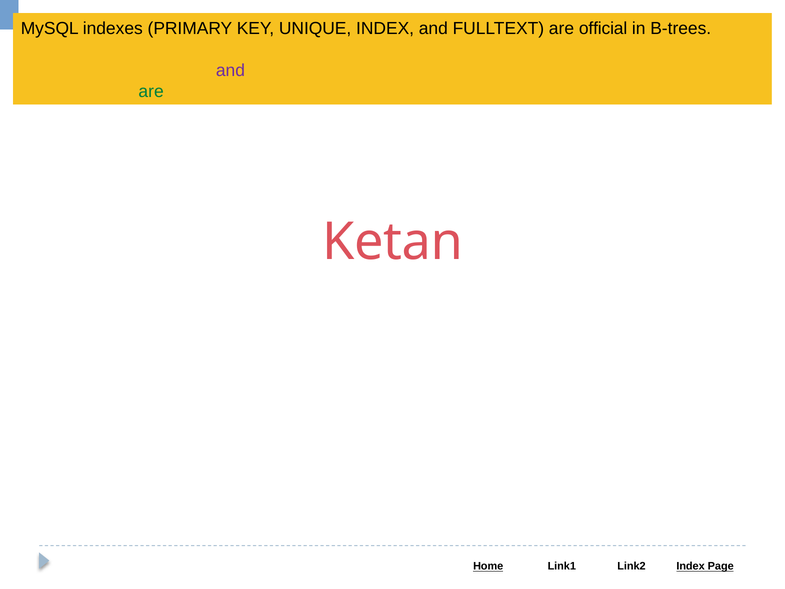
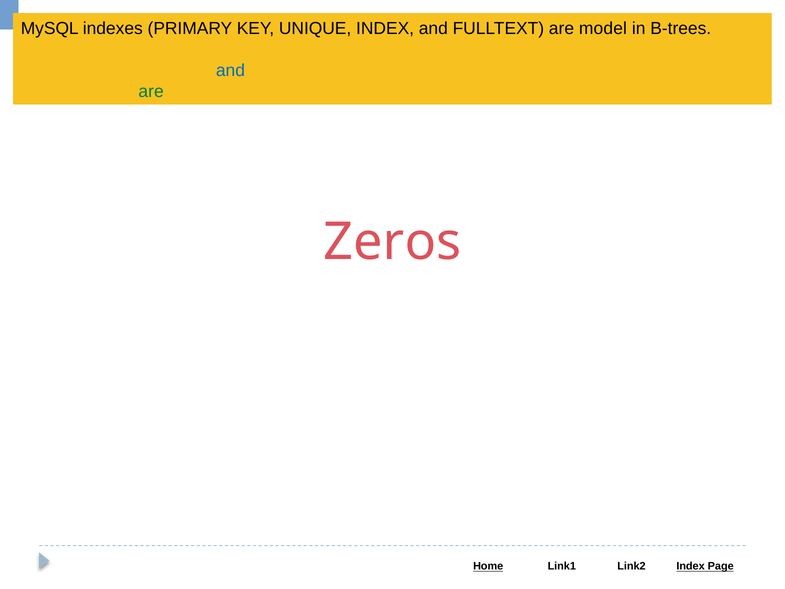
official: official -> model (603, 29)
and colour: purple -> blue (230, 70)
Ketan: Ketan -> Zeros (392, 242)
